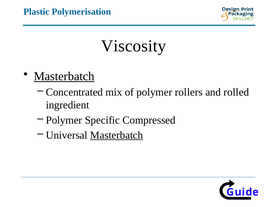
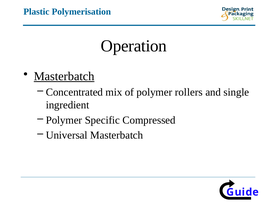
Viscosity: Viscosity -> Operation (134, 46)
rolled: rolled -> single (236, 92)
Masterbatch underline: present -> none (117, 135)
